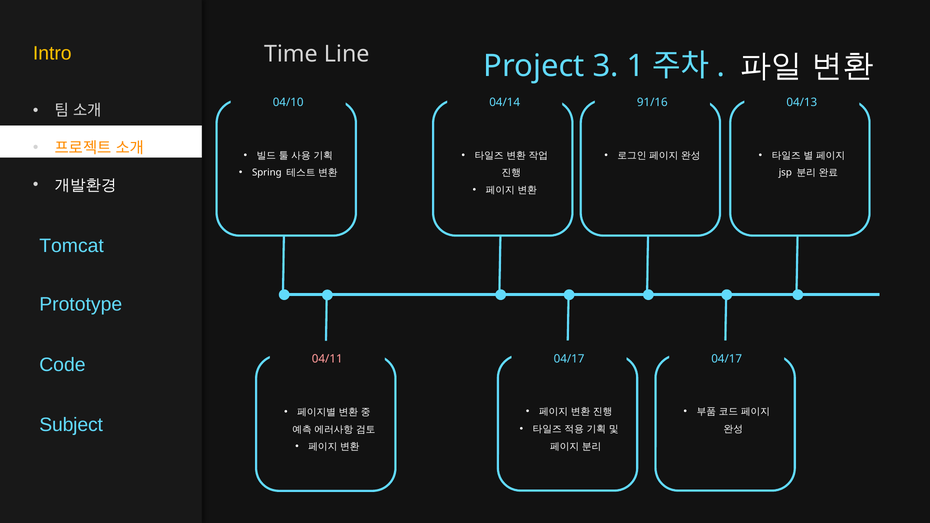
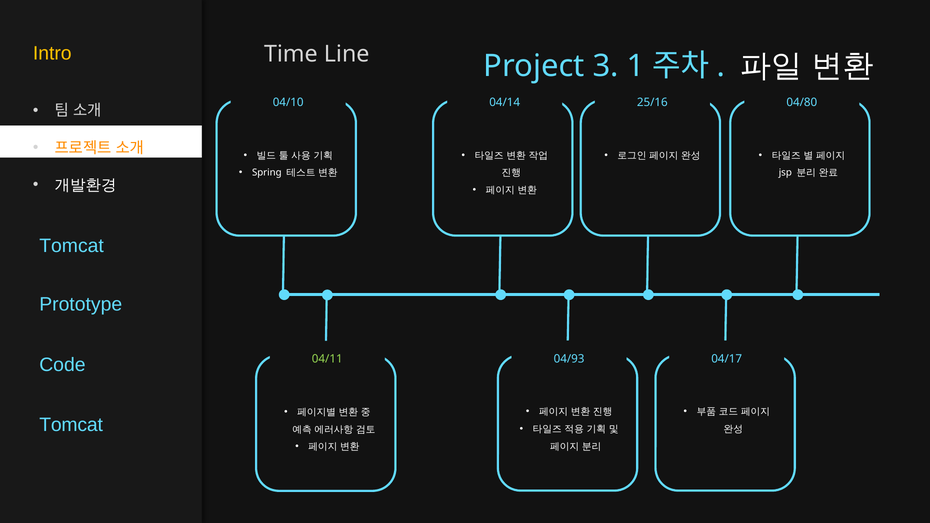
91/16: 91/16 -> 25/16 (652, 102)
04/13: 04/13 -> 04/80 (802, 102)
04/17: 04/17 -> 04/93 (569, 359)
04/11 colour: pink -> light green (327, 359)
Subject: Subject -> Tomcat (71, 425)
